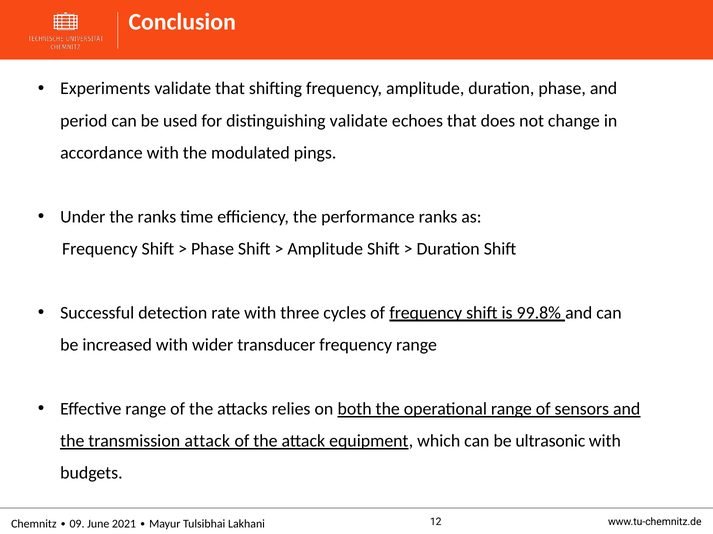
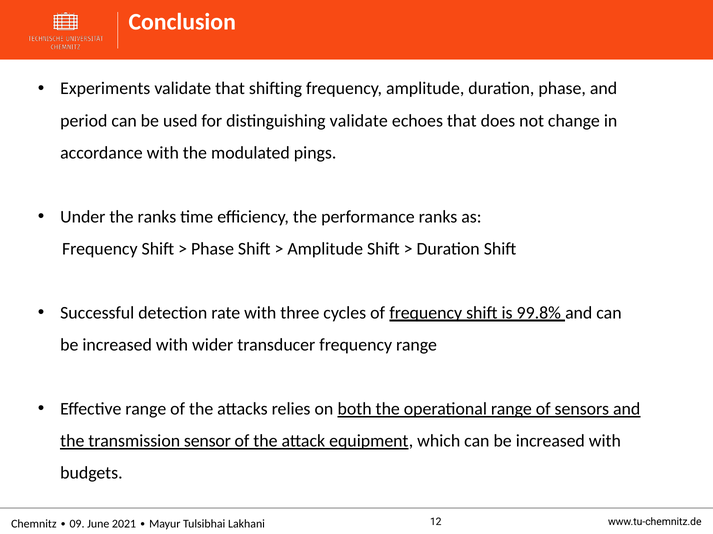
transmission attack: attack -> sensor (207, 442)
which can be ultrasonic: ultrasonic -> increased (550, 442)
